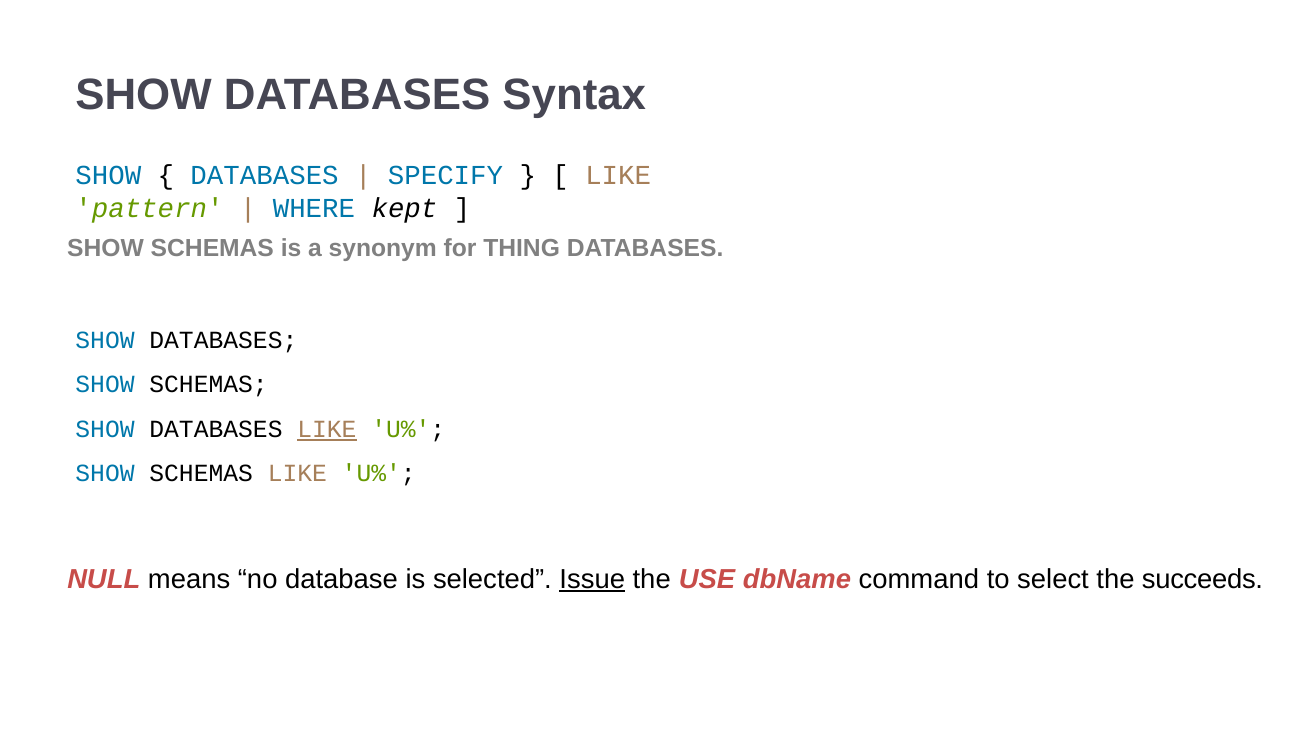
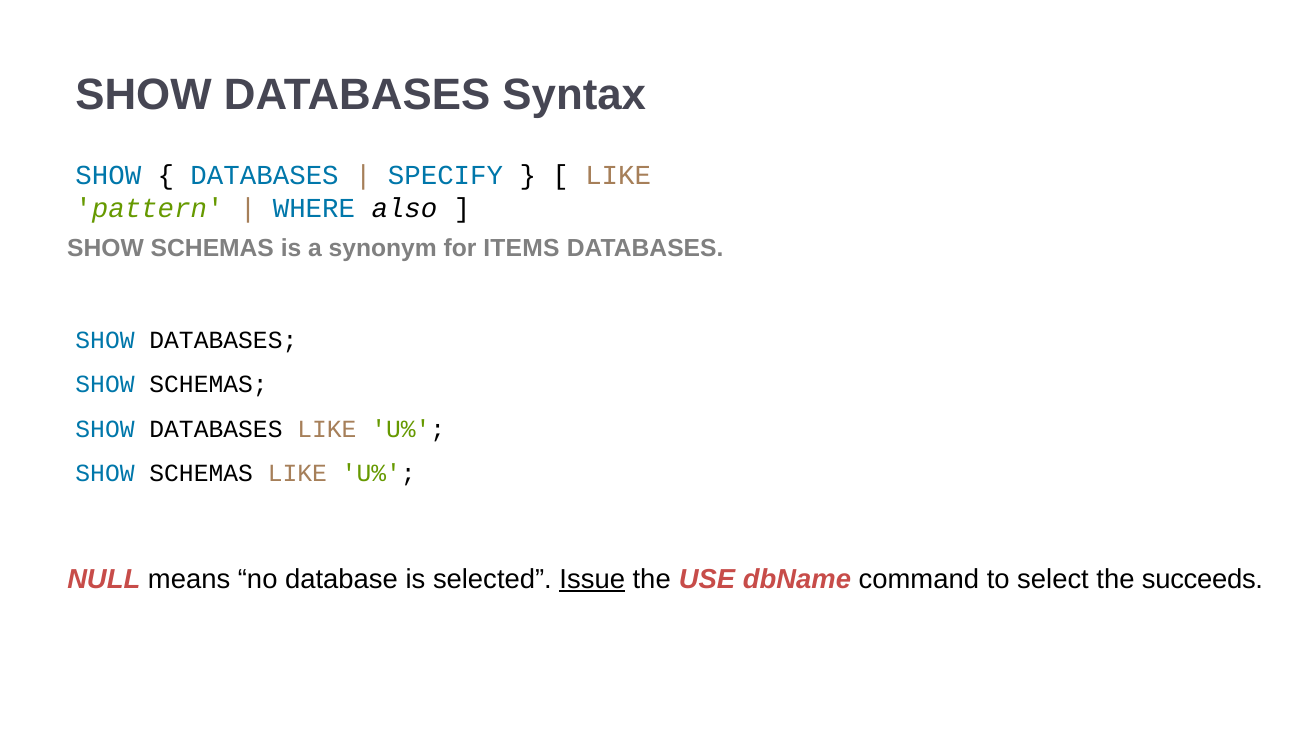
kept: kept -> also (404, 208)
THING: THING -> ITEMS (521, 248)
LIKE underline: present -> none (327, 429)
